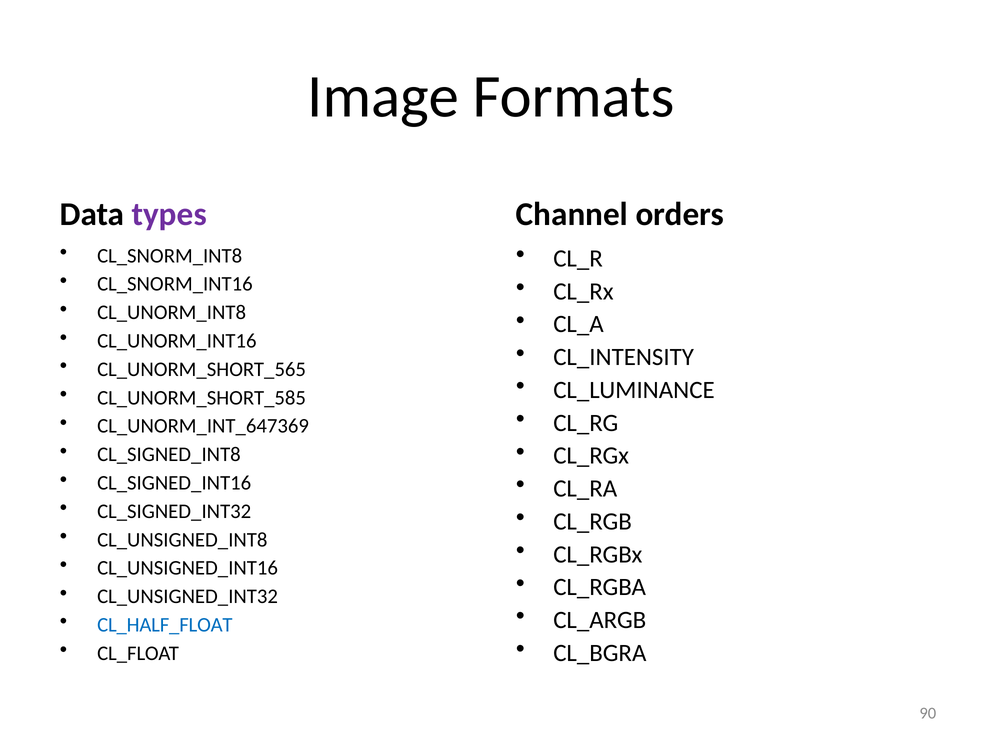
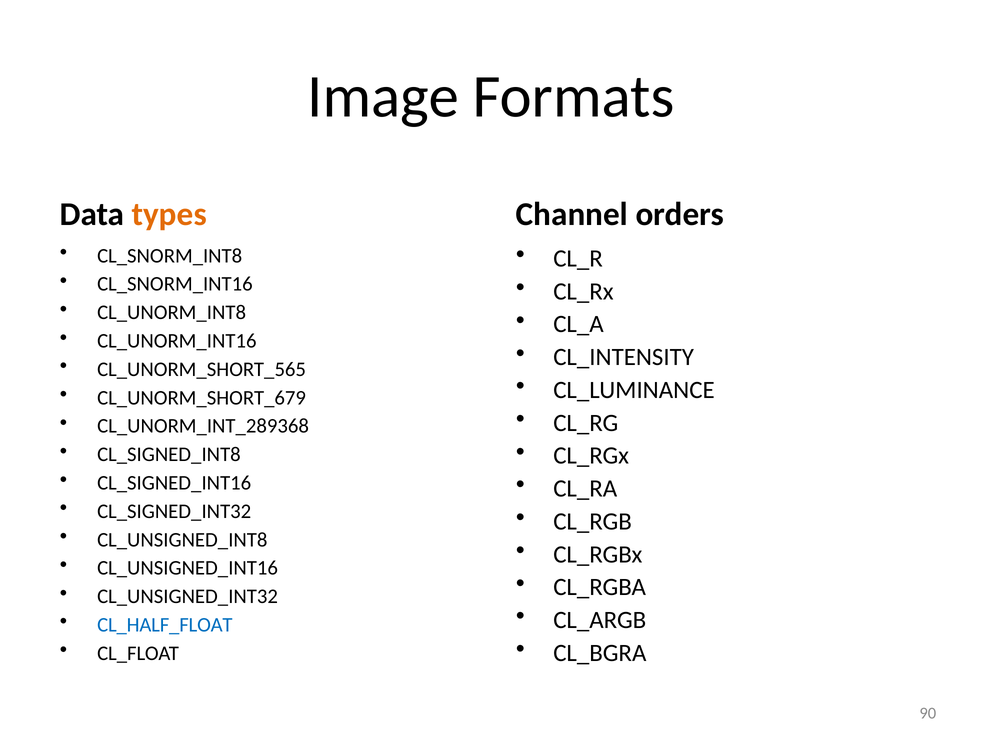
types colour: purple -> orange (169, 214)
CL_UNORM_SHORT_585: CL_UNORM_SHORT_585 -> CL_UNORM_SHORT_679 (202, 398)
CL_UNORM_INT_647369: CL_UNORM_INT_647369 -> CL_UNORM_INT_289368 (203, 426)
